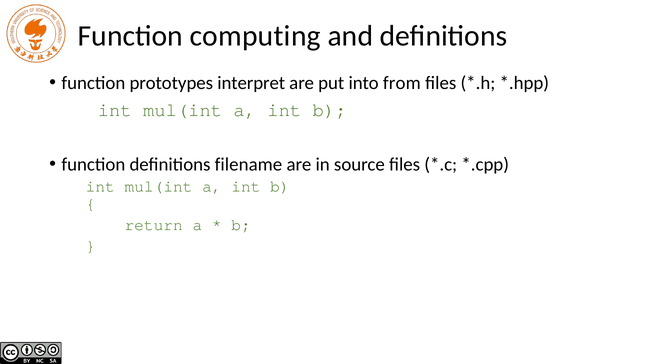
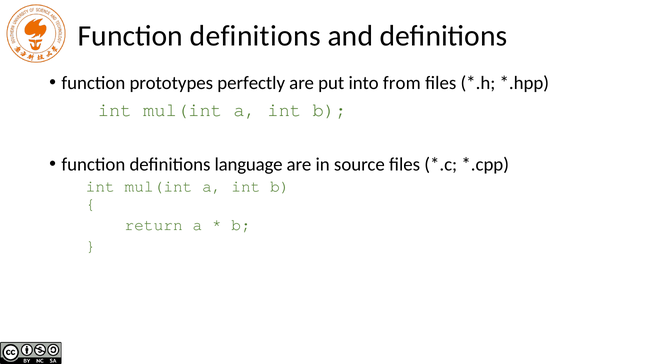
computing: computing -> definitions (255, 36)
interpret: interpret -> perfectly (251, 83)
filename: filename -> language (249, 164)
